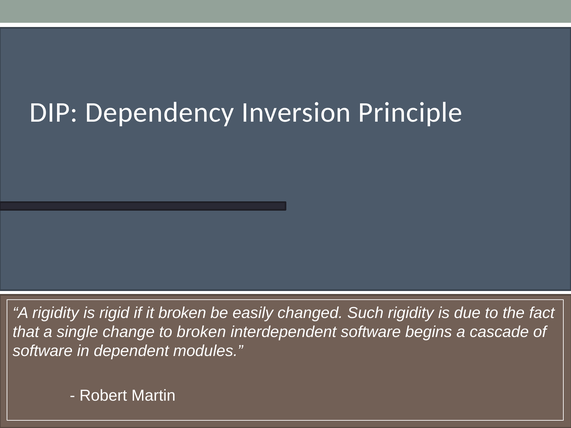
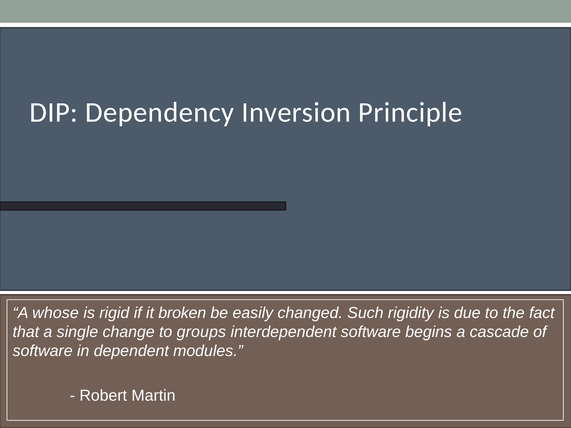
A rigidity: rigidity -> whose (56, 313)
to broken: broken -> groups (201, 332)
